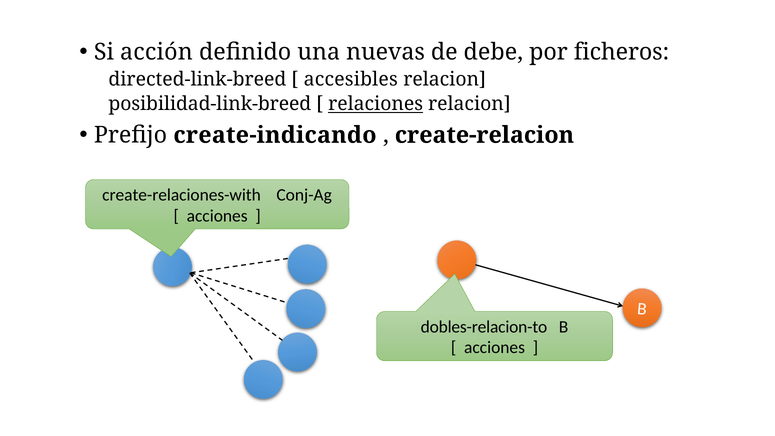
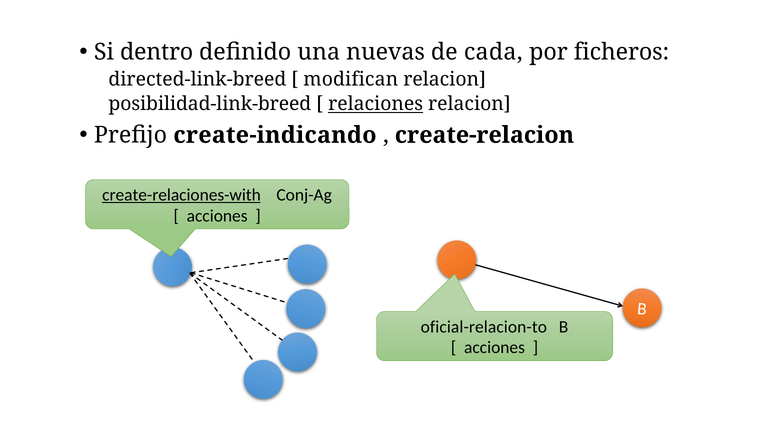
acción: acción -> dentro (157, 52)
debe: debe -> cada (493, 52)
accesibles: accesibles -> modifican (351, 79)
create-relaciones-with underline: none -> present (182, 195)
dobles-relacion-to: dobles-relacion-to -> oficial-relacion-to (484, 327)
